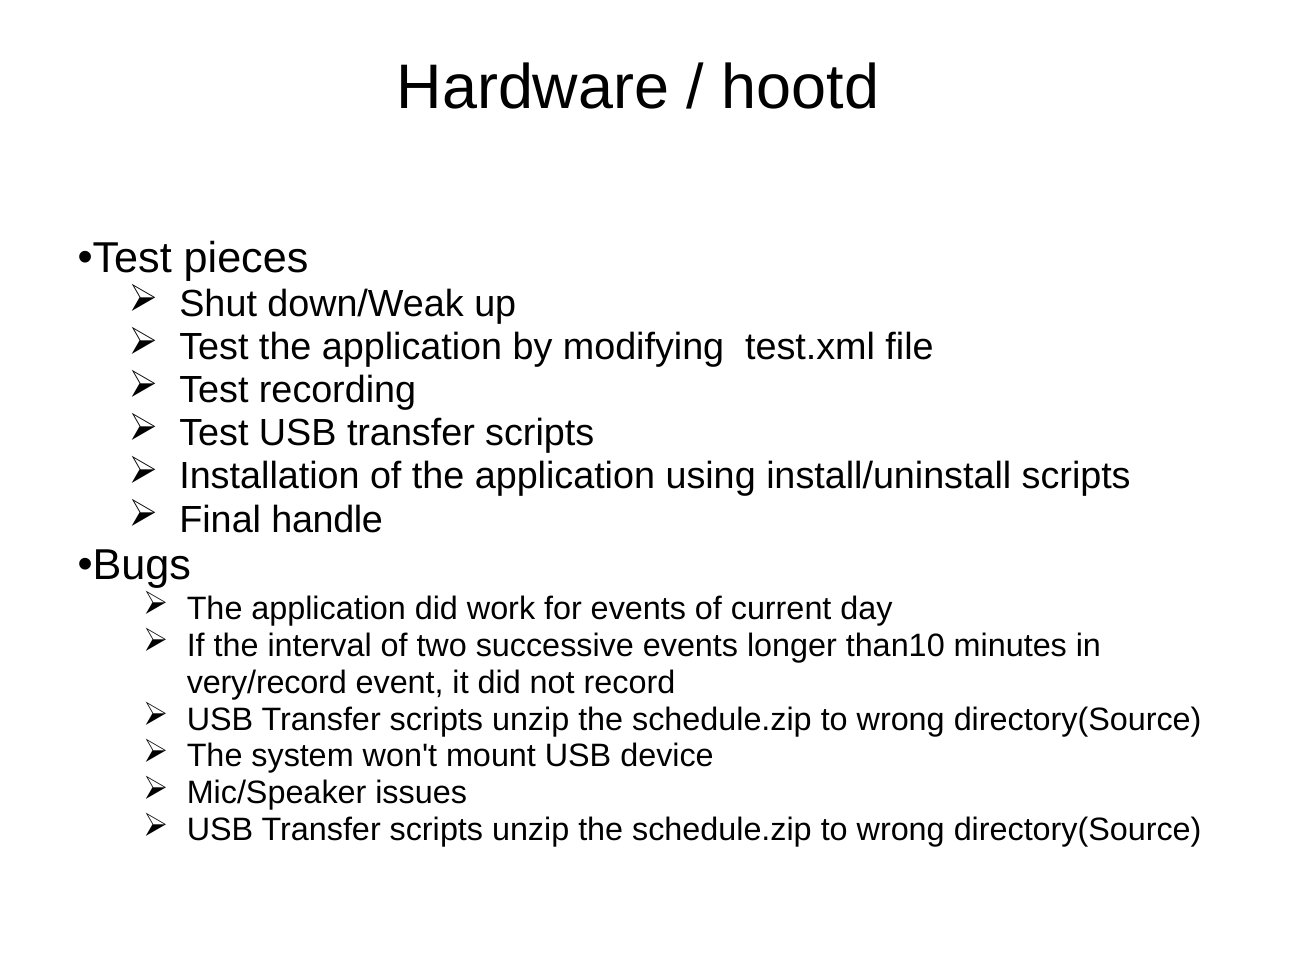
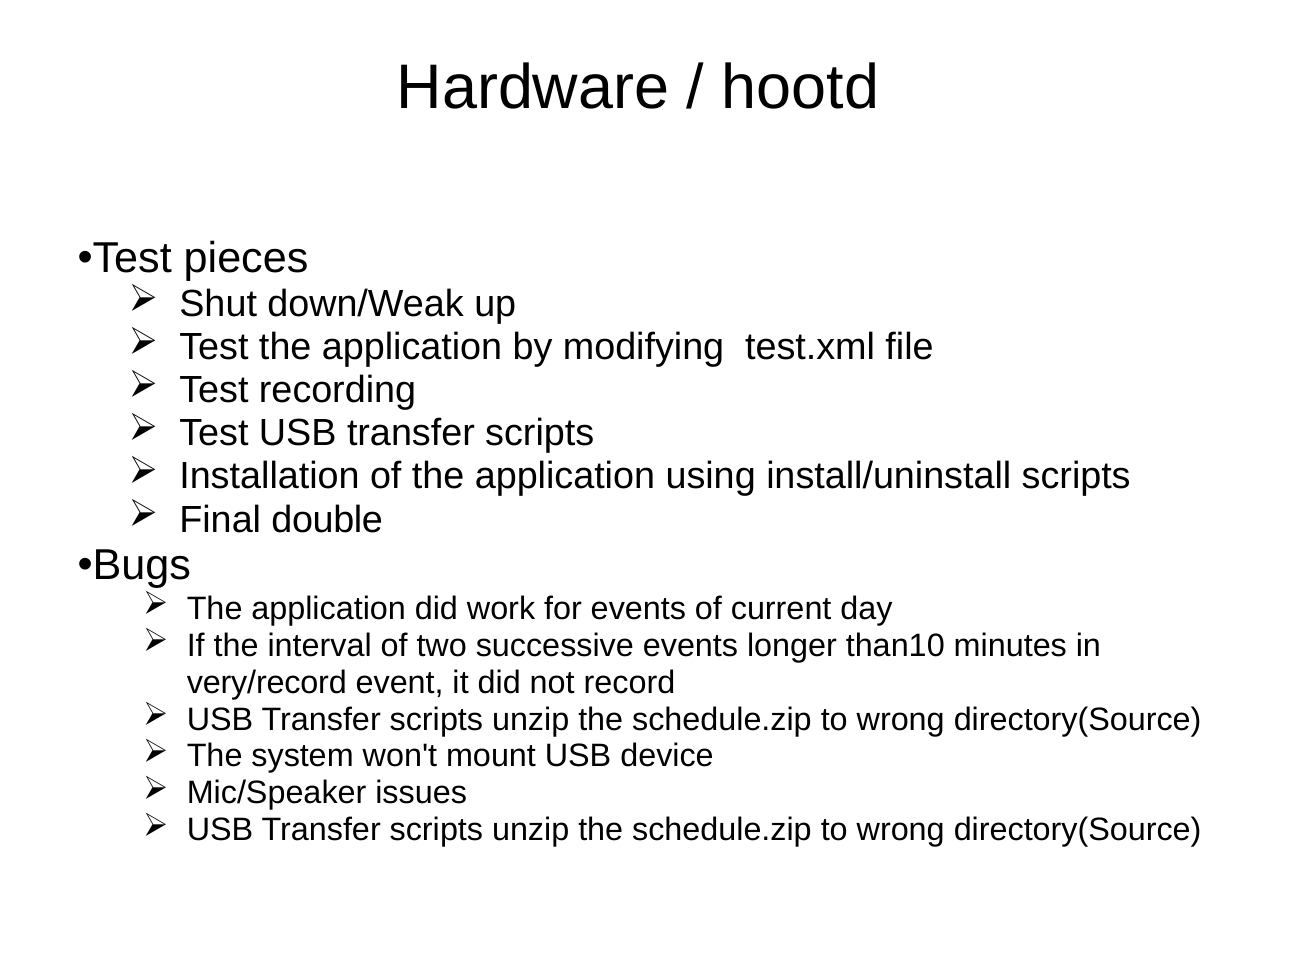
handle: handle -> double (327, 519)
